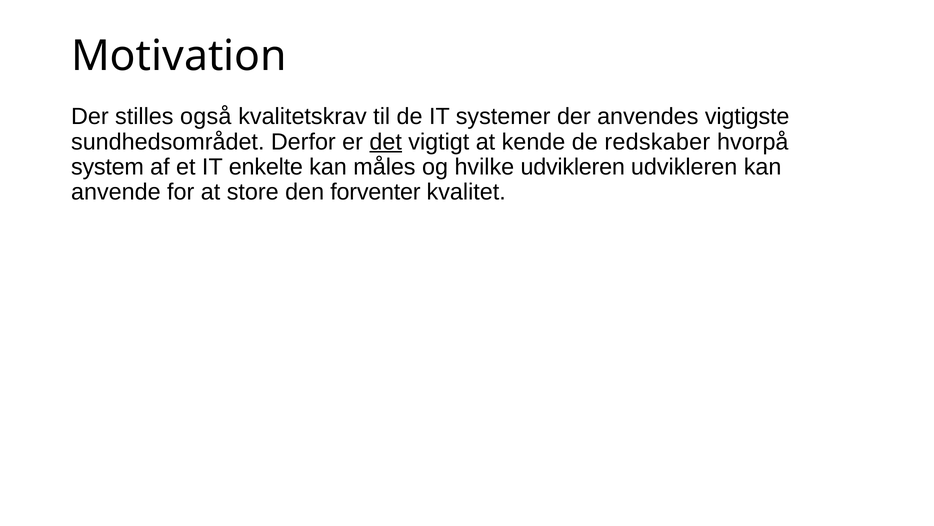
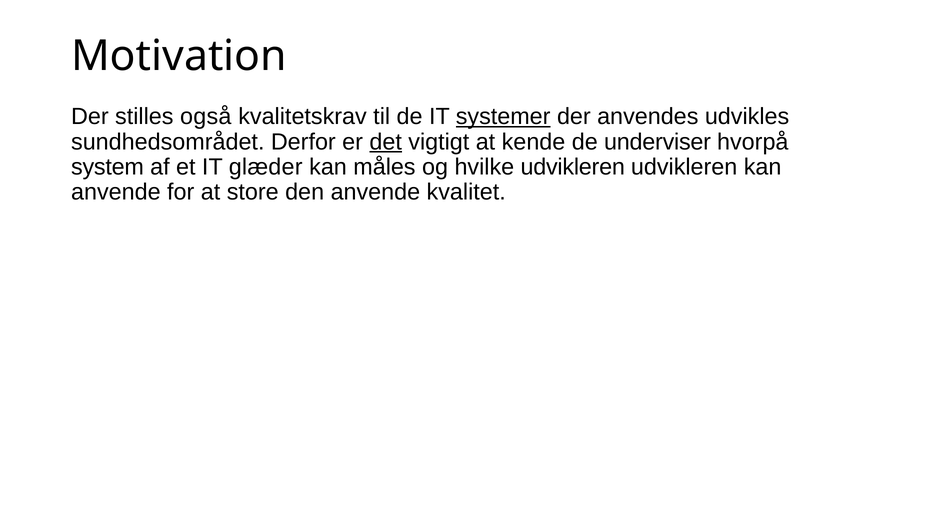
systemer underline: none -> present (503, 116)
vigtigste: vigtigste -> udvikles (747, 116)
redskaber: redskaber -> underviser (658, 142)
enkelte: enkelte -> glæder (266, 167)
den forventer: forventer -> anvende (375, 192)
